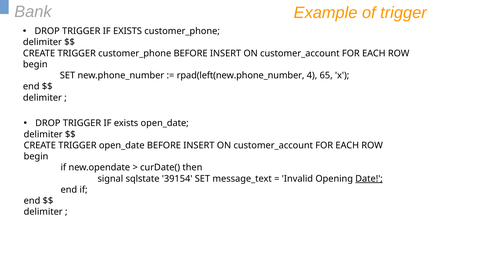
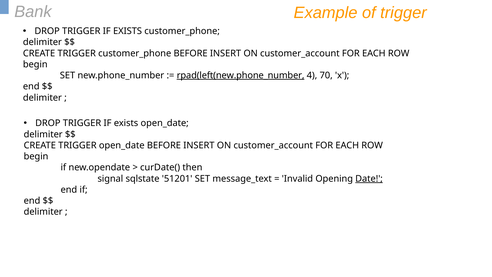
rpad(left(new.phone_number underline: none -> present (241, 75)
65: 65 -> 70 (326, 75)
39154: 39154 -> 51201 (177, 178)
